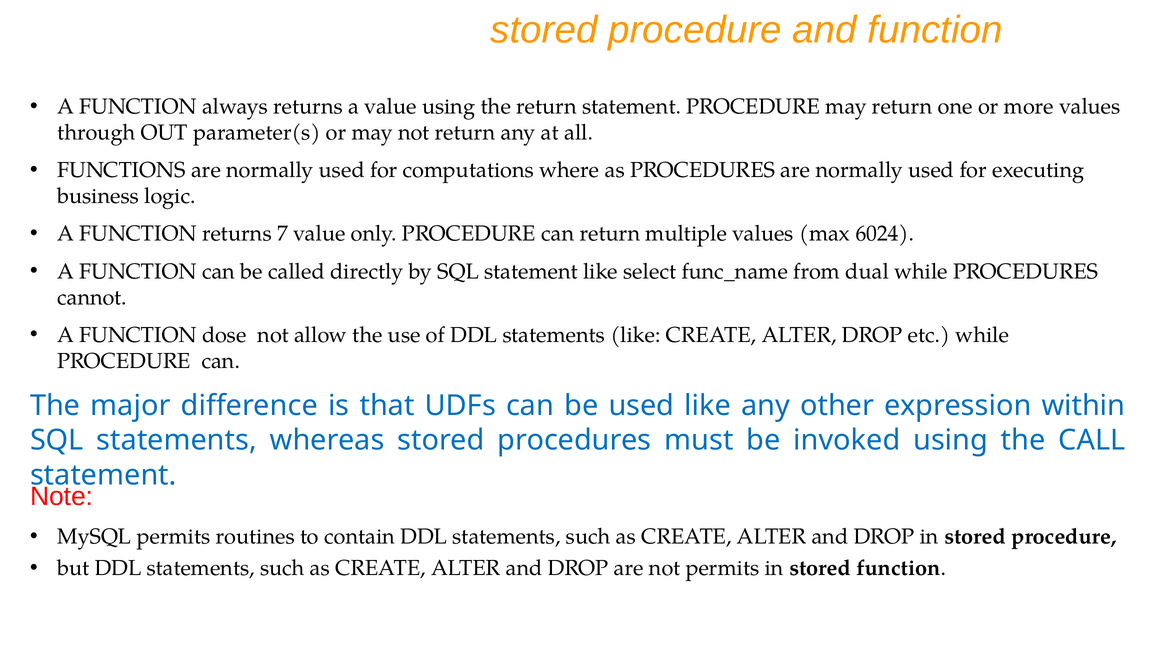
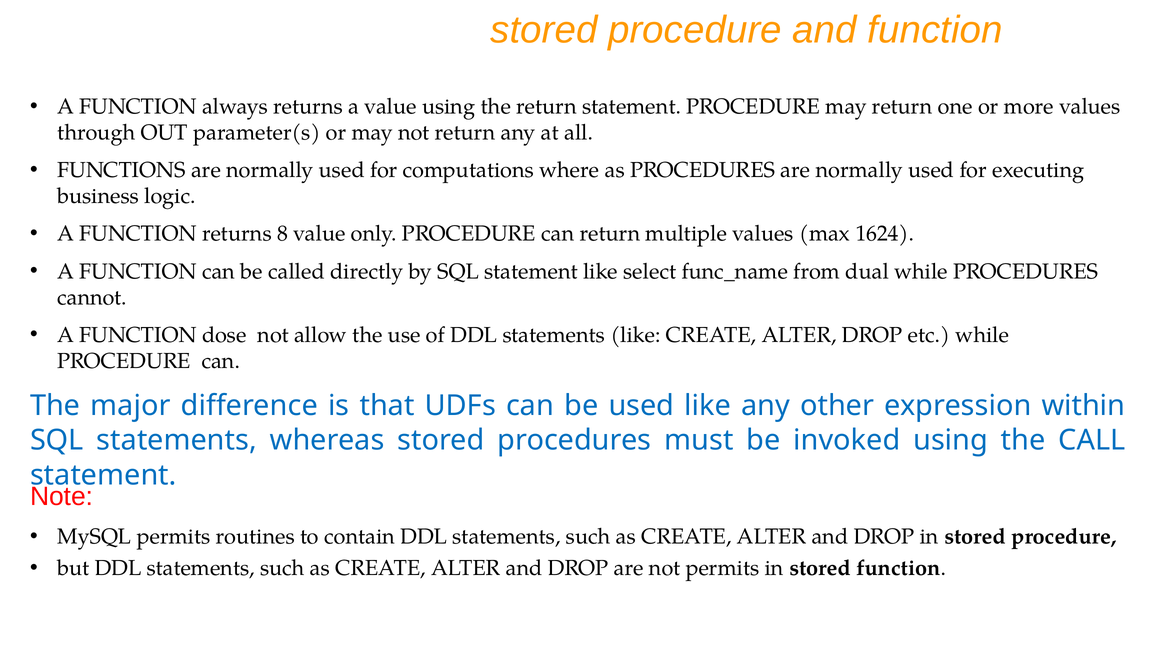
7: 7 -> 8 (283, 234)
6024: 6024 -> 1624 (885, 234)
